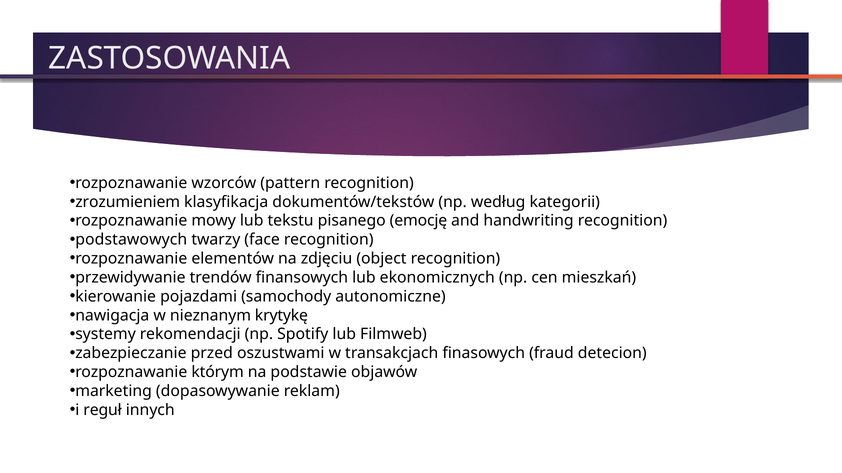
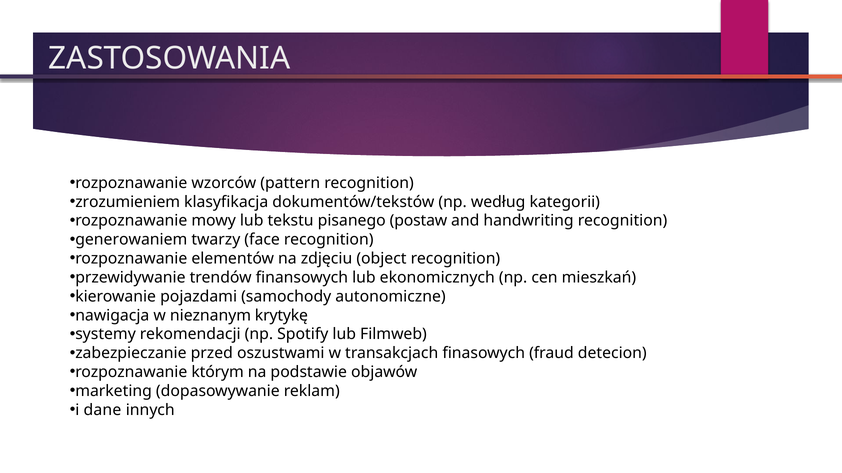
emocję: emocję -> postaw (418, 221)
podstawowych: podstawowych -> generowaniem (131, 240)
reguł: reguł -> dane (102, 411)
